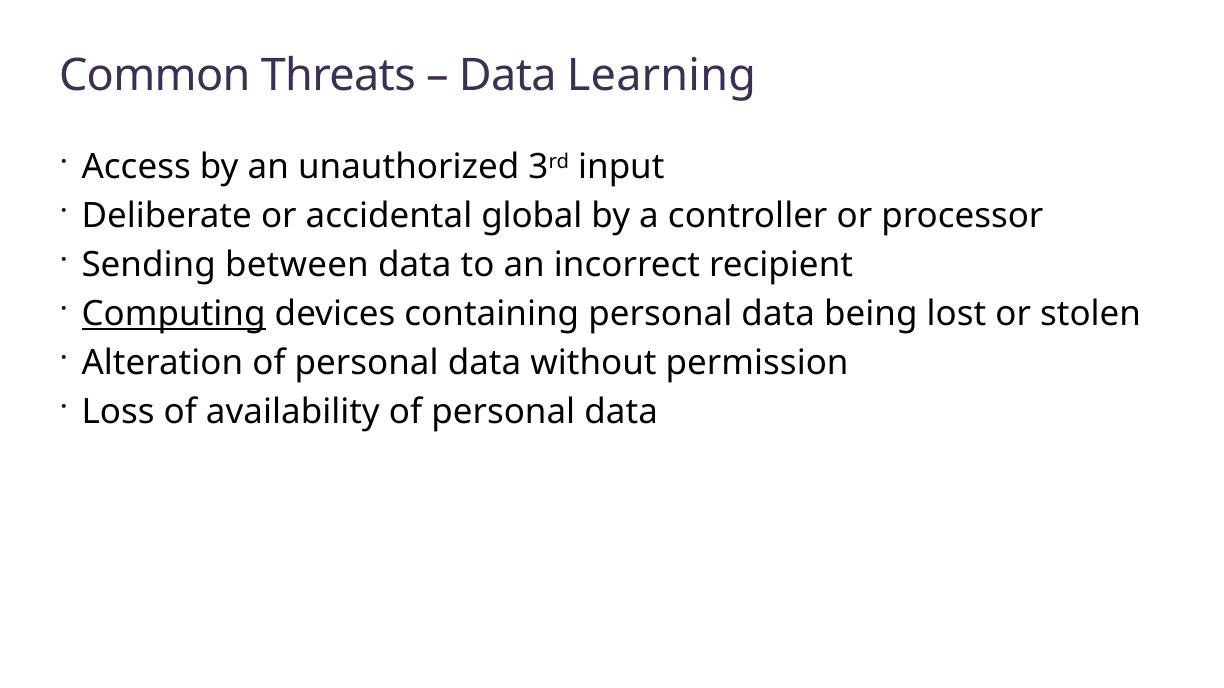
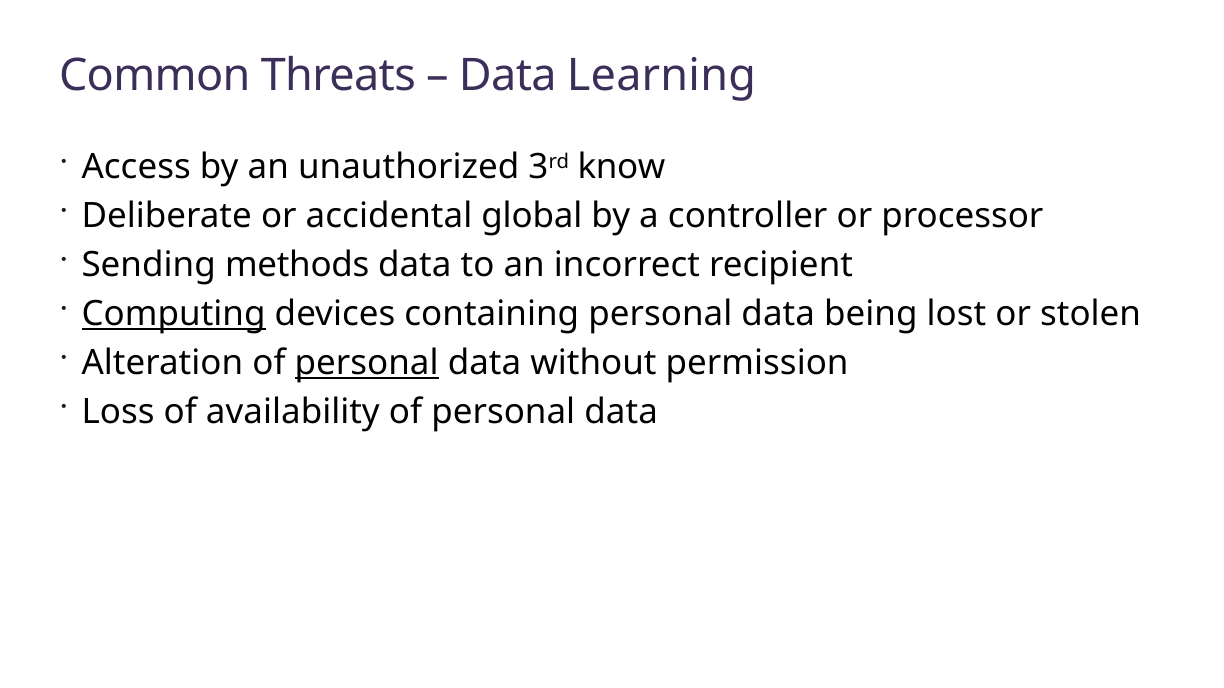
input: input -> know (621, 168)
between: between -> methods (297, 266)
personal underline: none -> present (367, 364)
